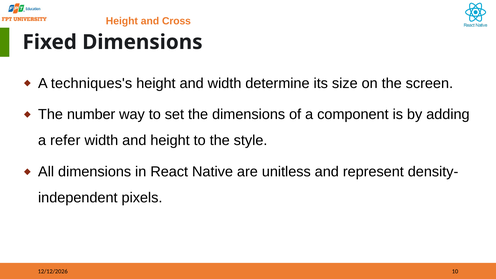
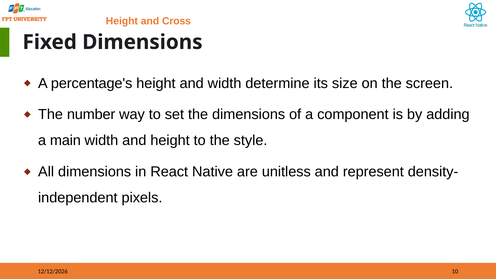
techniques's: techniques's -> percentage's (92, 83)
refer: refer -> main (65, 141)
